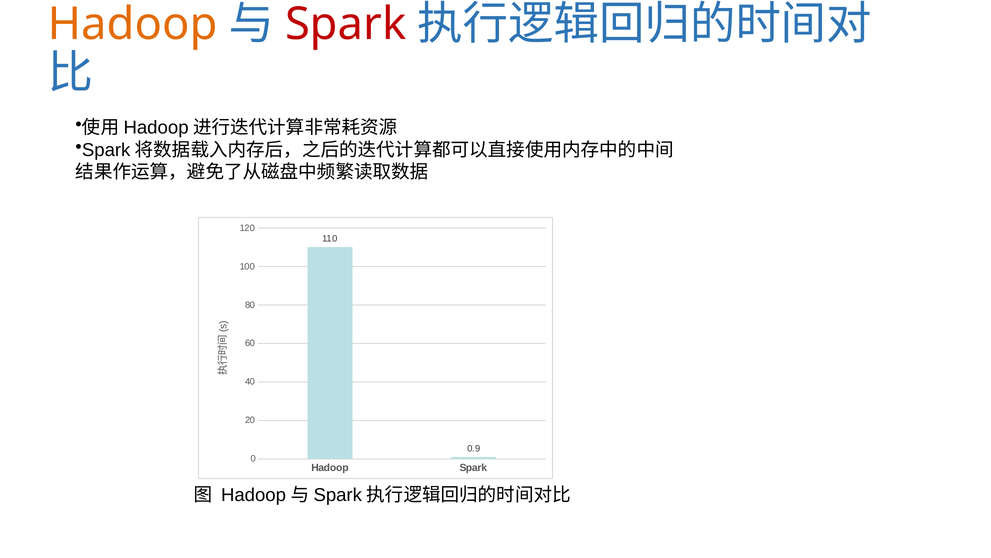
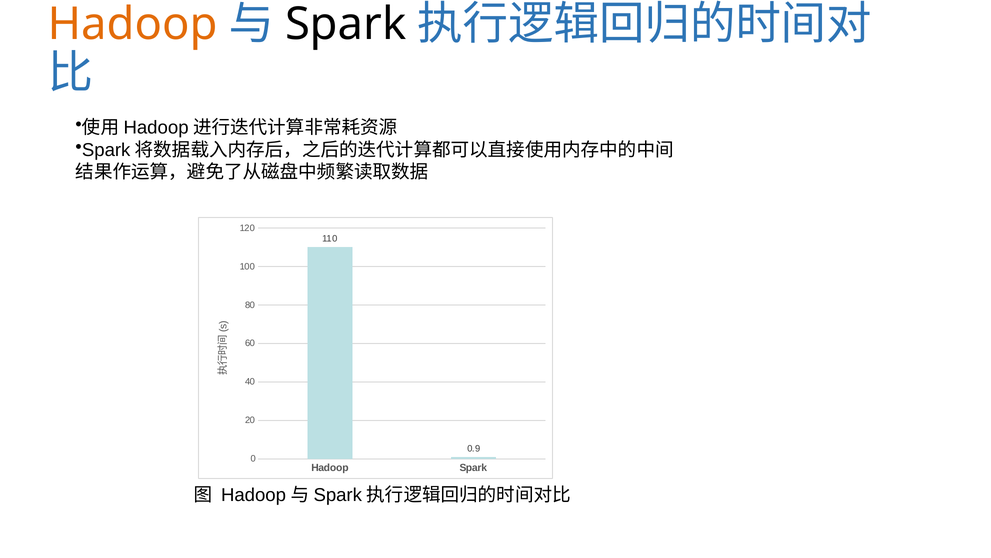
Spark colour: red -> black (346, 24)
